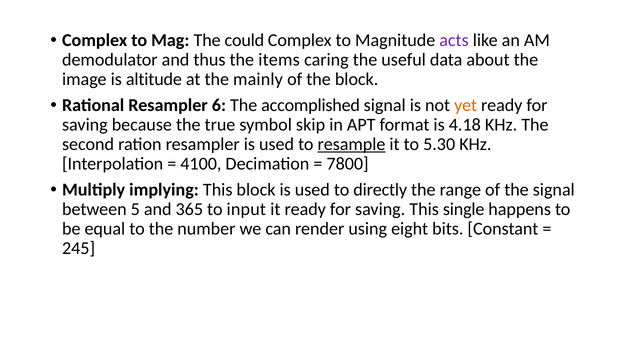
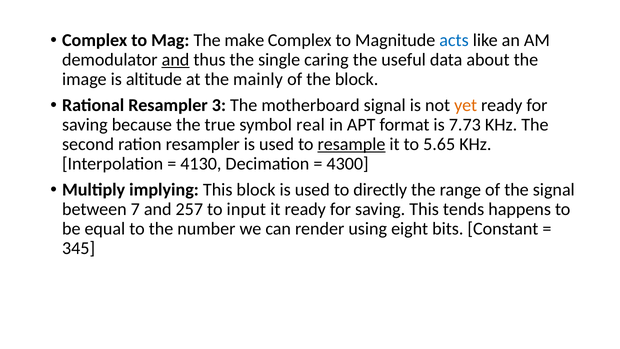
could: could -> make (244, 40)
acts colour: purple -> blue (454, 40)
and underline: none -> present (176, 60)
items: items -> single (279, 60)
6: 6 -> 3 (219, 105)
accomplished: accomplished -> motherboard (311, 105)
skip: skip -> real (311, 125)
4.18: 4.18 -> 7.73 (465, 125)
5.30: 5.30 -> 5.65 (439, 144)
4100: 4100 -> 4130 (201, 164)
7800: 7800 -> 4300 (348, 164)
5: 5 -> 7 (135, 209)
365: 365 -> 257 (189, 209)
single: single -> tends (464, 209)
245: 245 -> 345 (79, 248)
